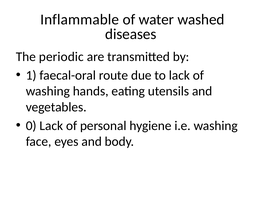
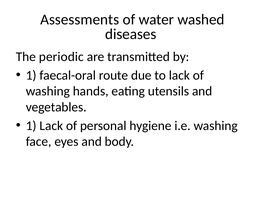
Inflammable: Inflammable -> Assessments (80, 20)
0: 0 -> 1 (31, 125)
